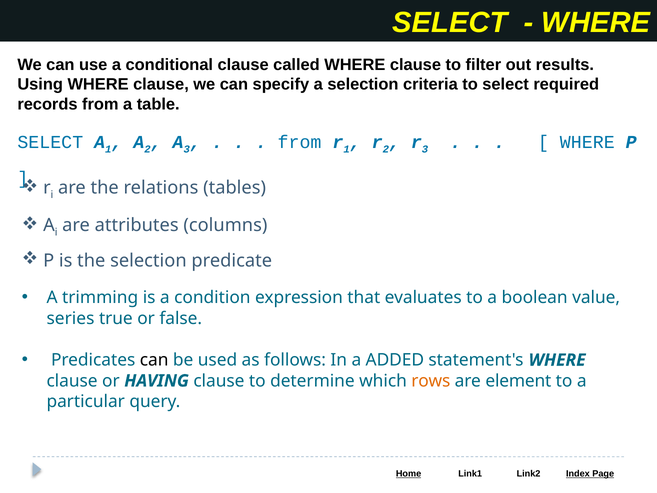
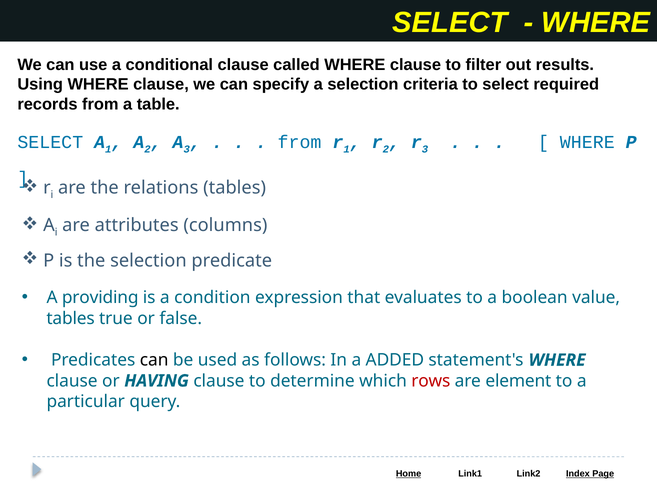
trimming: trimming -> providing (100, 298)
series: series -> tables (71, 318)
rows colour: orange -> red (431, 381)
